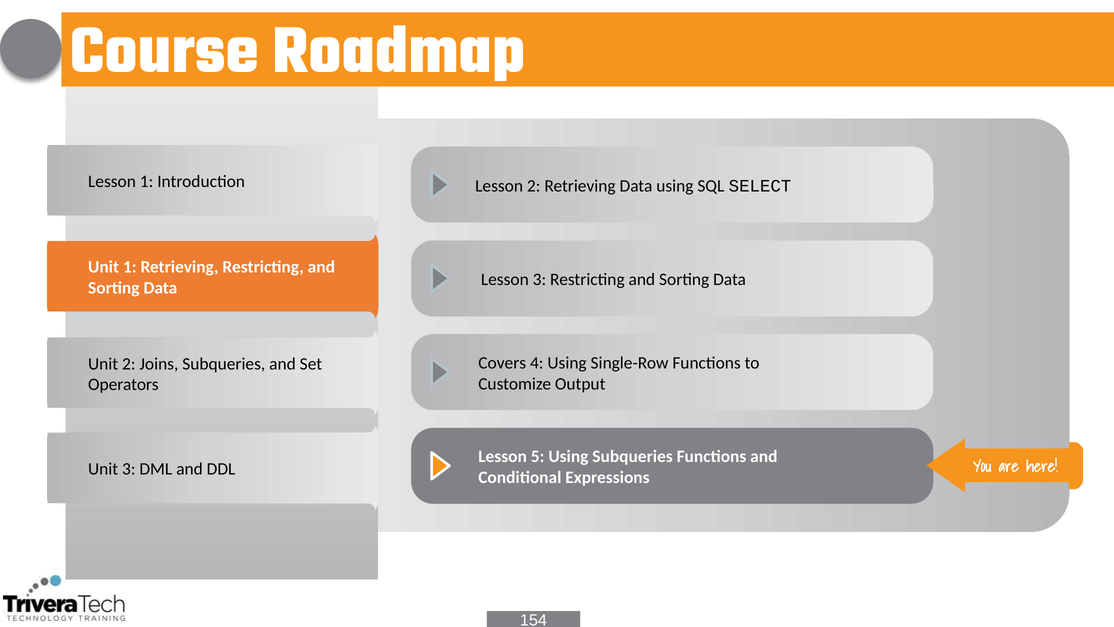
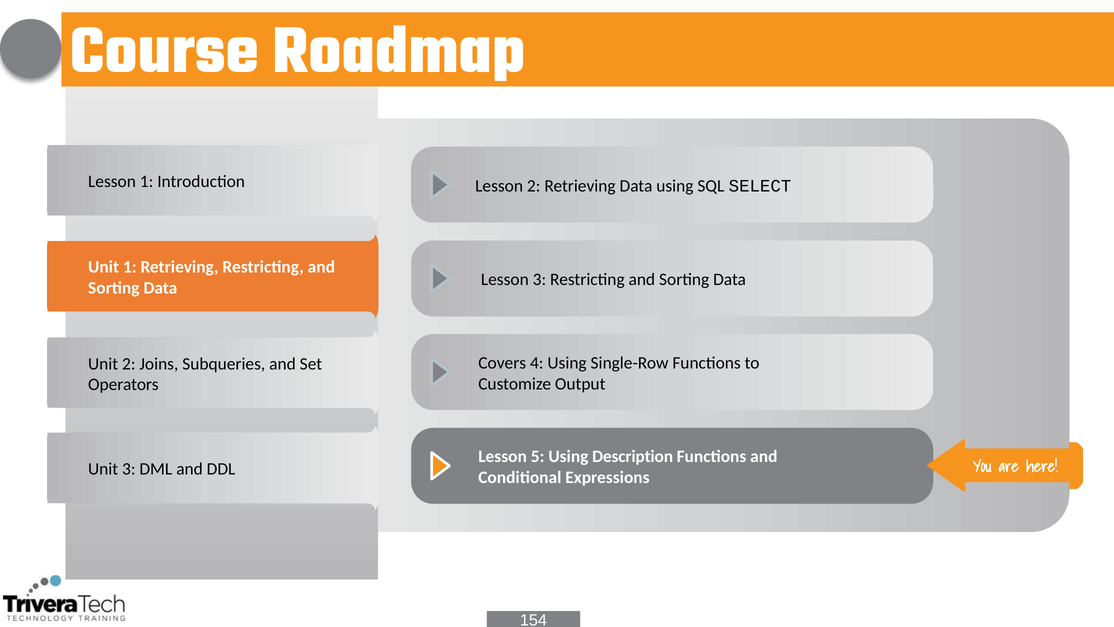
Using Subqueries: Subqueries -> Description (633, 456)
